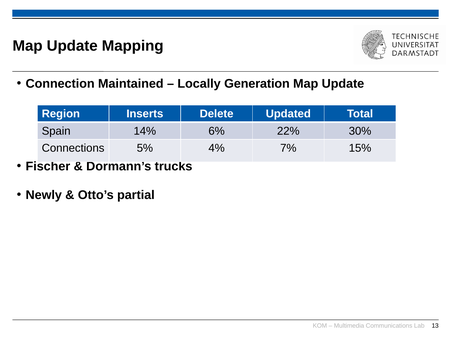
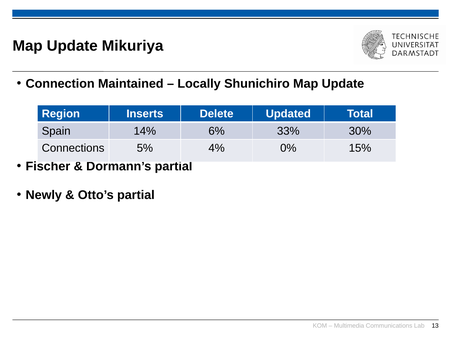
Mapping: Mapping -> Mikuriya (133, 46)
Generation: Generation -> Shunichiro (257, 84)
22%: 22% -> 33% (288, 131)
7%: 7% -> 0% (288, 148)
Dormann’s trucks: trucks -> partial (174, 167)
